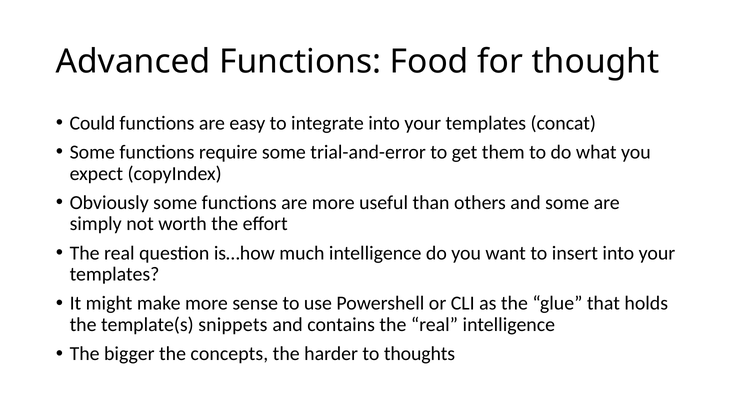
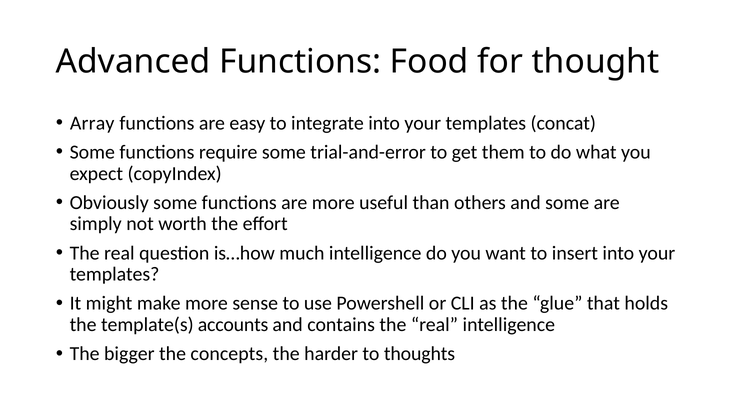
Could: Could -> Array (92, 123)
snippets: snippets -> accounts (233, 325)
